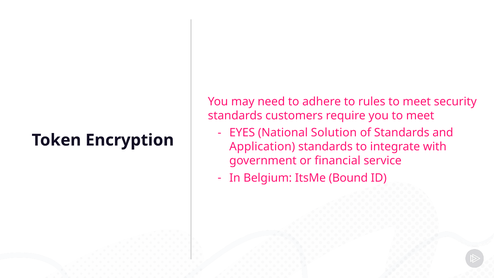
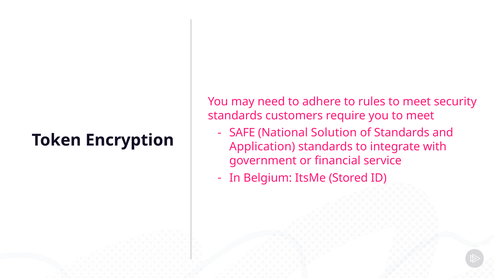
EYES: EYES -> SAFE (242, 133)
Bound: Bound -> Stored (348, 178)
